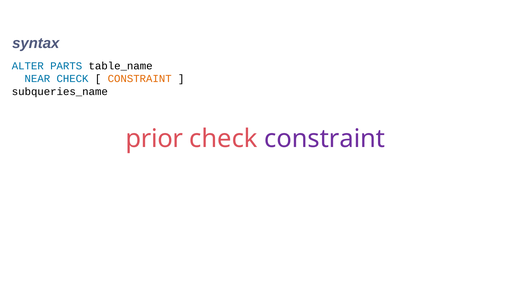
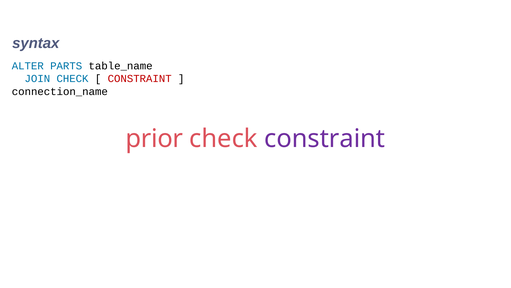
NEAR: NEAR -> JOIN (37, 79)
CONSTRAINT colour: orange -> red (140, 79)
subqueries_name: subqueries_name -> connection_name (60, 91)
